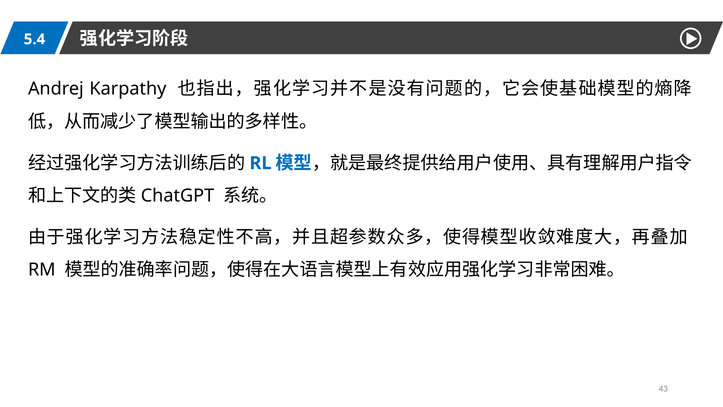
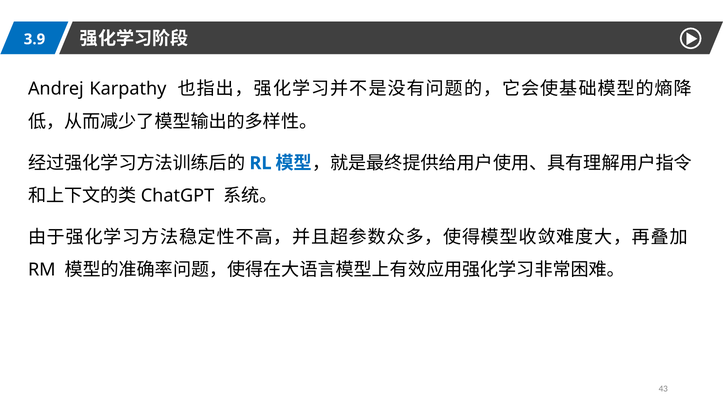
5.4: 5.4 -> 3.9 (34, 39)
